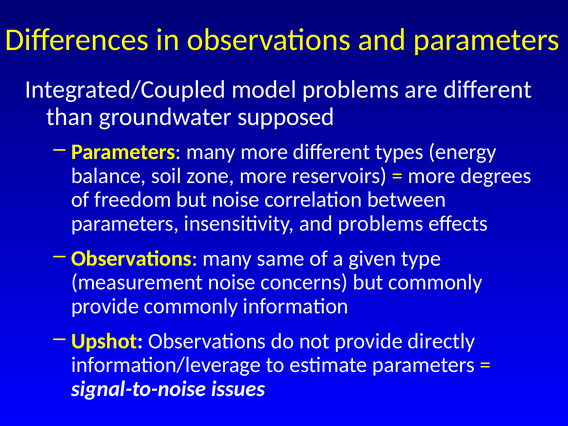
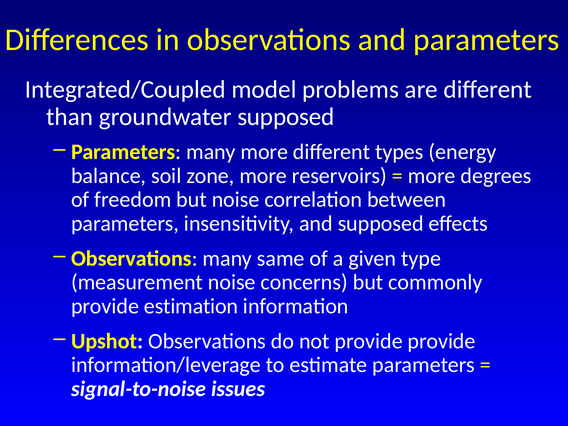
and problems: problems -> supposed (381, 224)
provide commonly: commonly -> estimation (191, 306)
provide directly: directly -> provide (442, 341)
